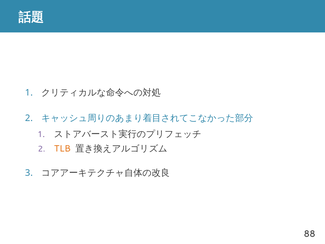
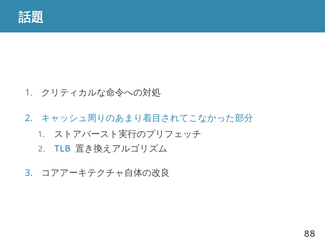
TLB colour: orange -> blue (62, 149)
